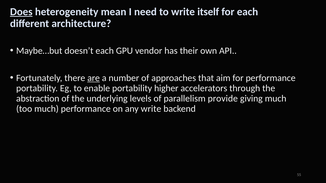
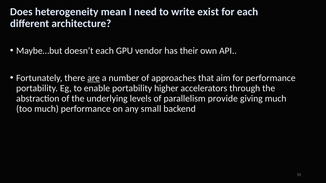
Does underline: present -> none (21, 12)
itself: itself -> exist (208, 12)
any write: write -> small (151, 109)
